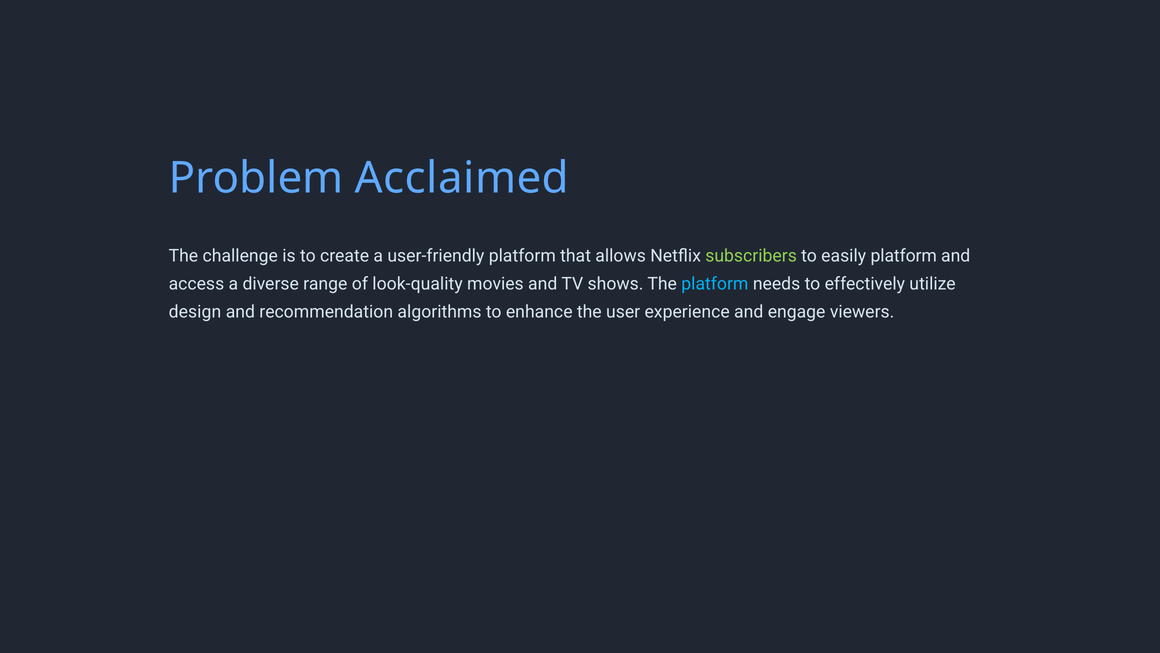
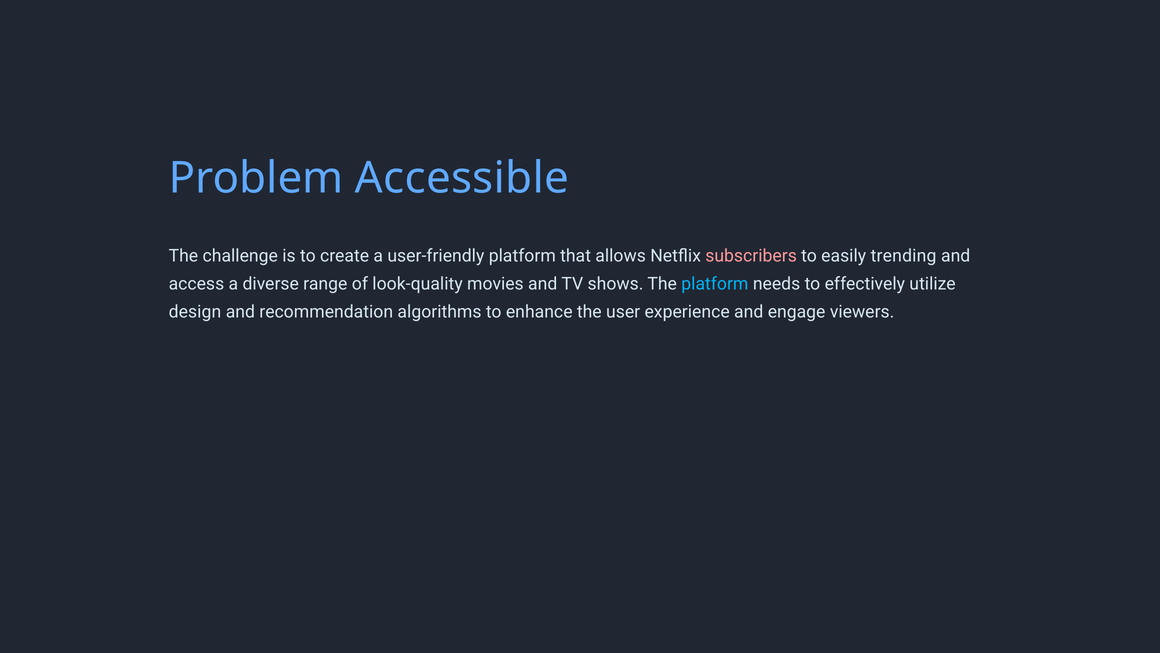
Acclaimed: Acclaimed -> Accessible (462, 178)
subscribers colour: light green -> pink (751, 256)
easily platform: platform -> trending (904, 256)
